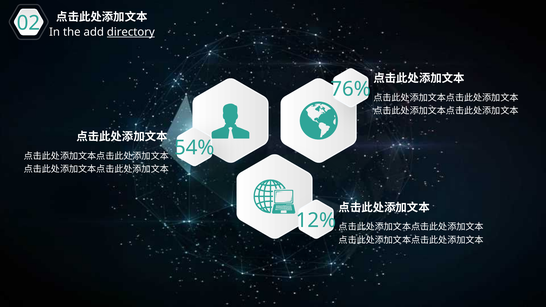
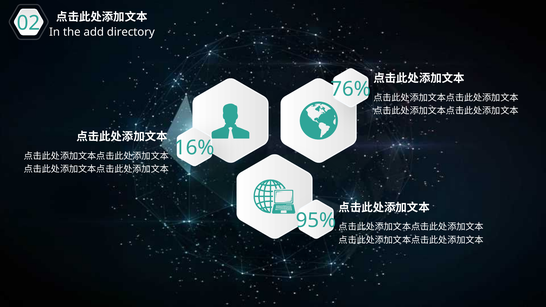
directory underline: present -> none (131, 32)
54%: 54% -> 16% (194, 148)
12%: 12% -> 95% (316, 221)
